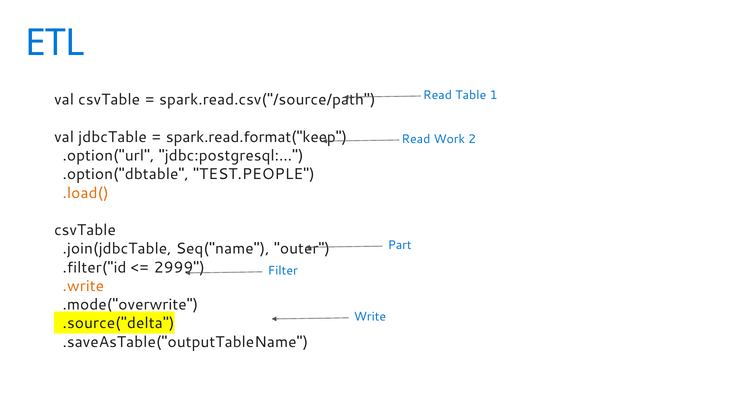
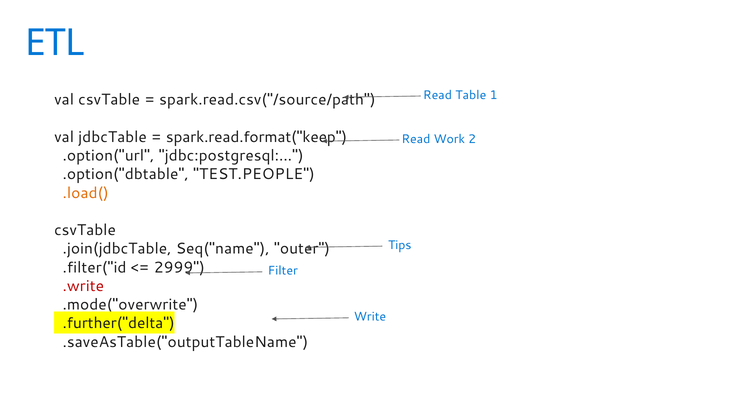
Part: Part -> Tips (400, 245)
.write colour: orange -> red (83, 286)
.source("delta: .source("delta -> .further("delta (119, 324)
